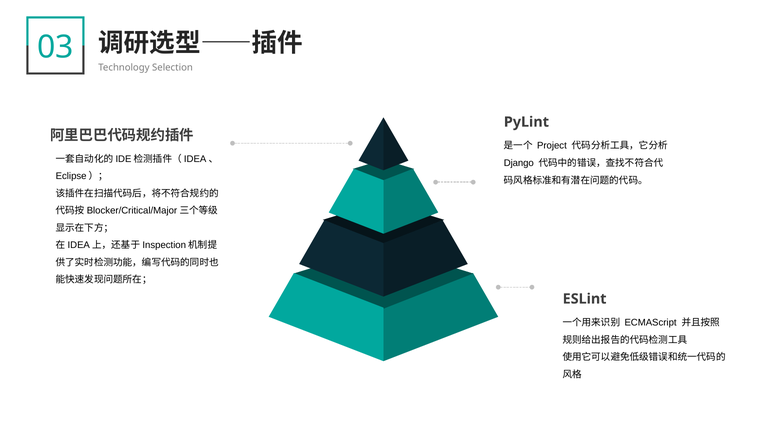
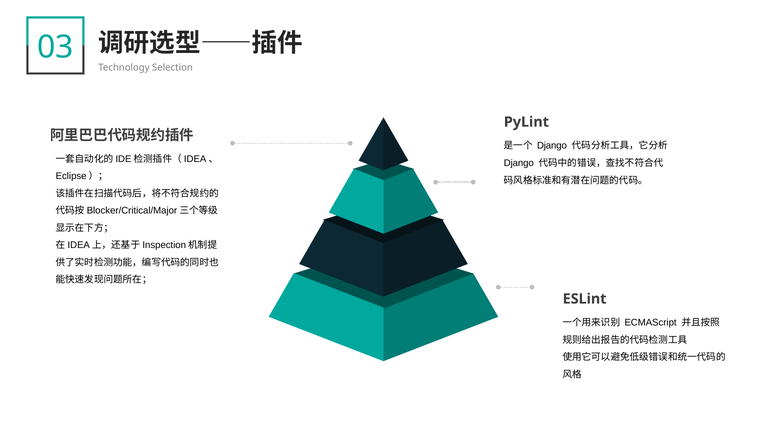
Project: Project -> Django (552, 146)
